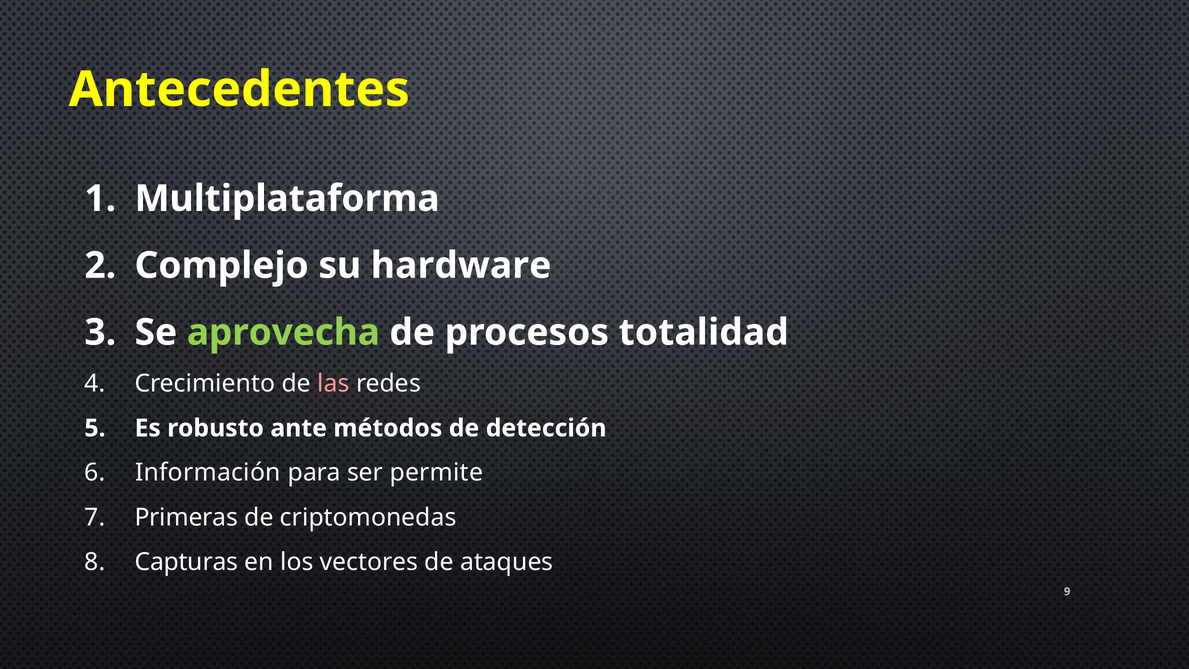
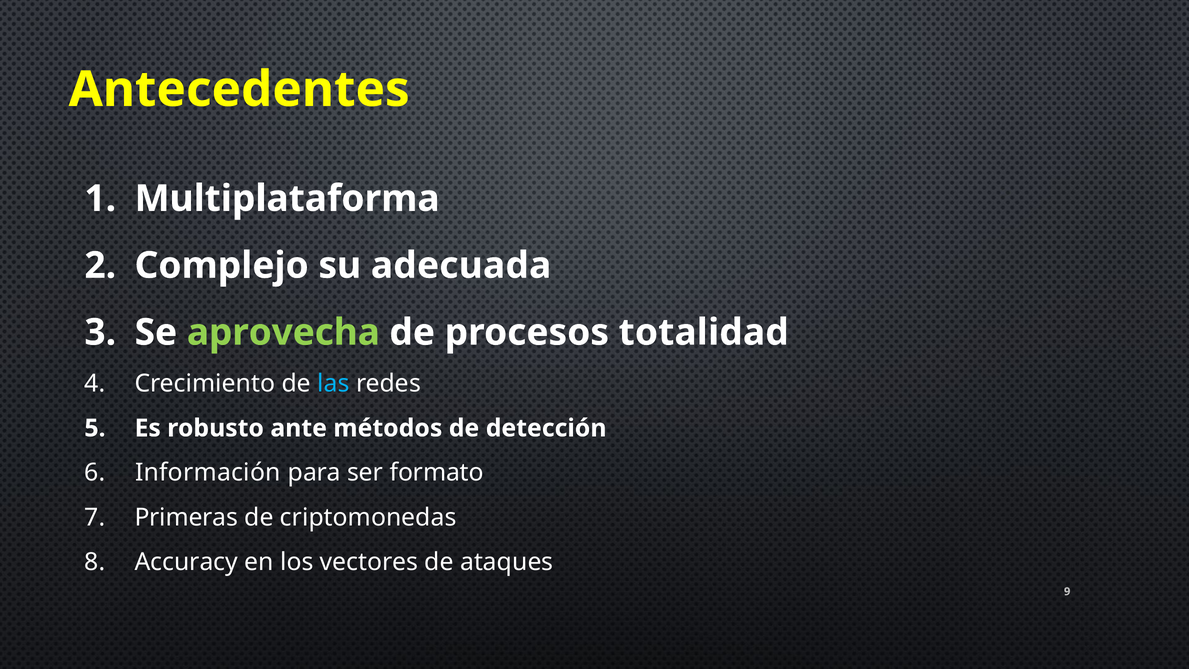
hardware: hardware -> adecuada (461, 265)
las colour: pink -> light blue (333, 383)
permite: permite -> formato (437, 473)
Capturas: Capturas -> Accuracy (186, 562)
